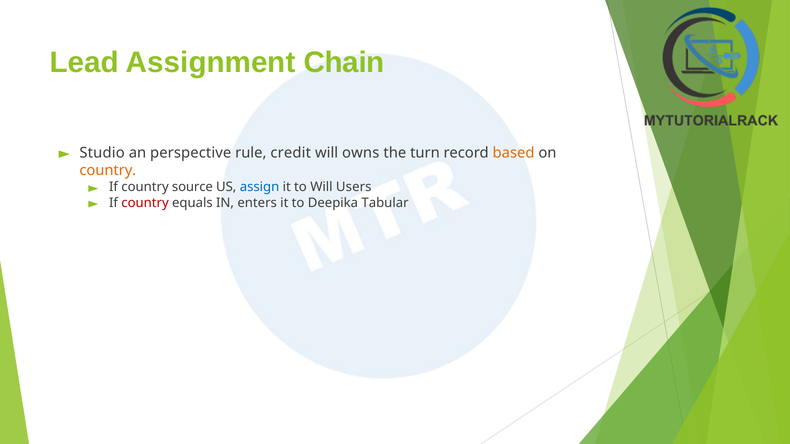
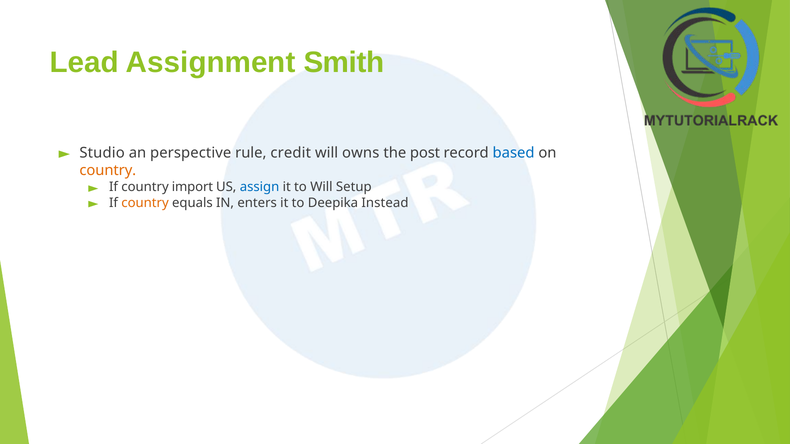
Chain: Chain -> Smith (344, 62)
turn: turn -> post (425, 153)
based colour: orange -> blue (514, 153)
source: source -> import (192, 187)
Users: Users -> Setup (354, 187)
country colour: red -> orange (145, 203)
Tabular: Tabular -> Instead (385, 203)
